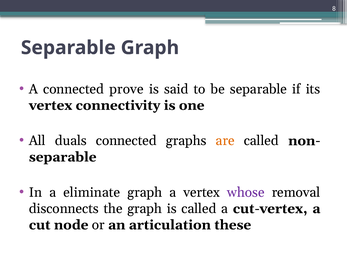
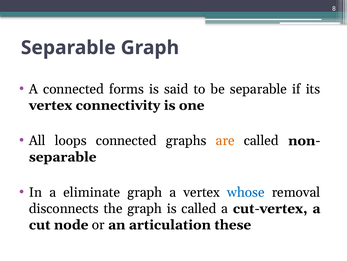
prove: prove -> forms (127, 89)
duals: duals -> loops (71, 140)
whose colour: purple -> blue (246, 192)
